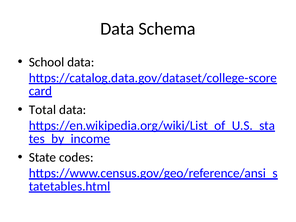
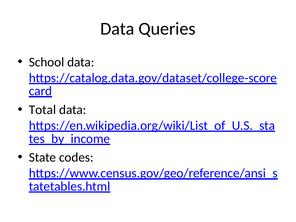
Schema: Schema -> Queries (167, 29)
